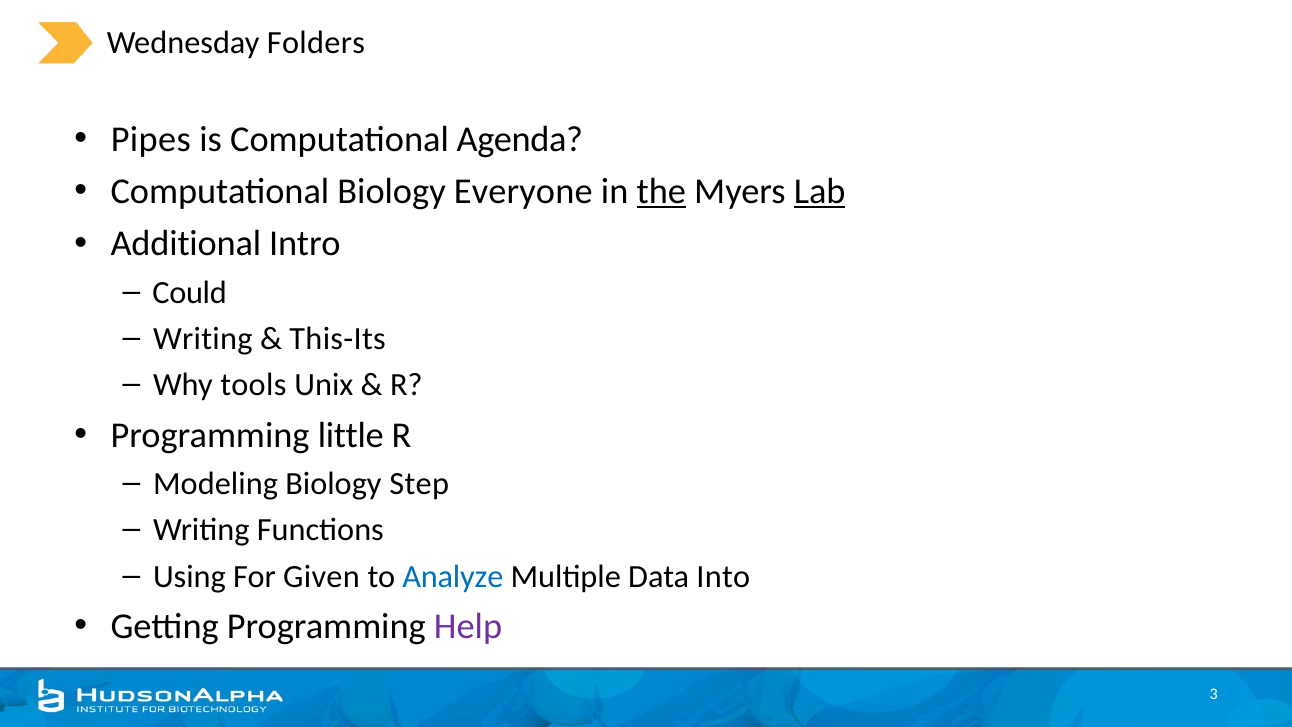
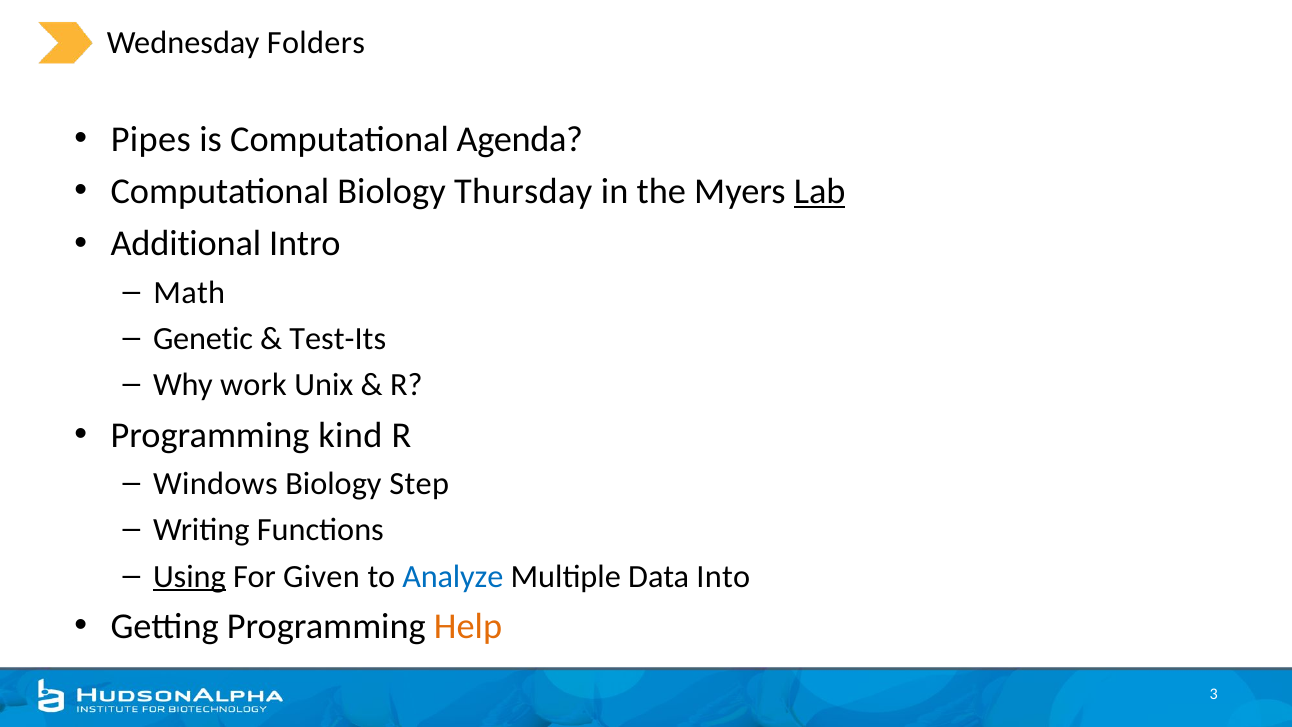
Everyone: Everyone -> Thursday (523, 192)
the underline: present -> none (661, 192)
Could: Could -> Math (189, 292)
Writing: Writing -> Genetic (203, 339)
This-Its: This-Its -> Test-Its (338, 339)
tools: tools -> work (253, 385)
little: little -> kind (350, 435)
Modeling: Modeling -> Windows (215, 484)
Using underline: none -> present (189, 576)
Help colour: purple -> orange (468, 626)
